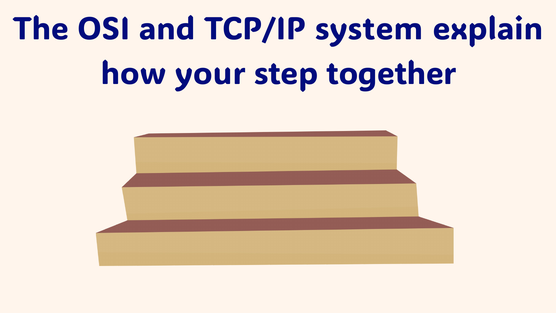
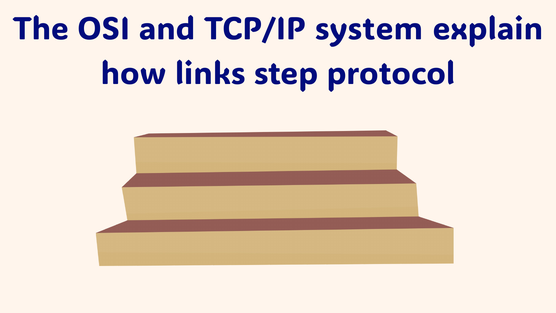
your: your -> links (210, 73)
together: together -> protocol (391, 73)
